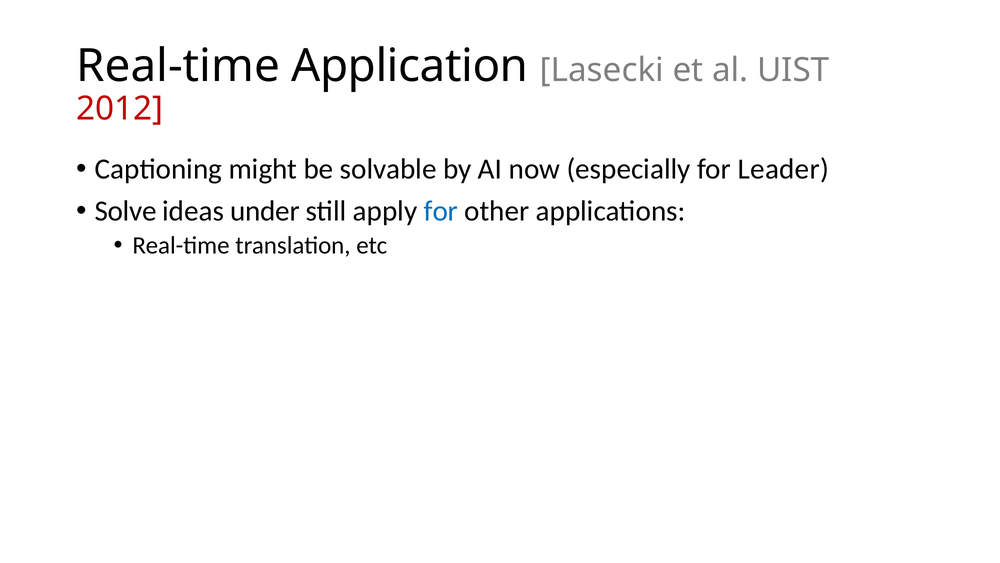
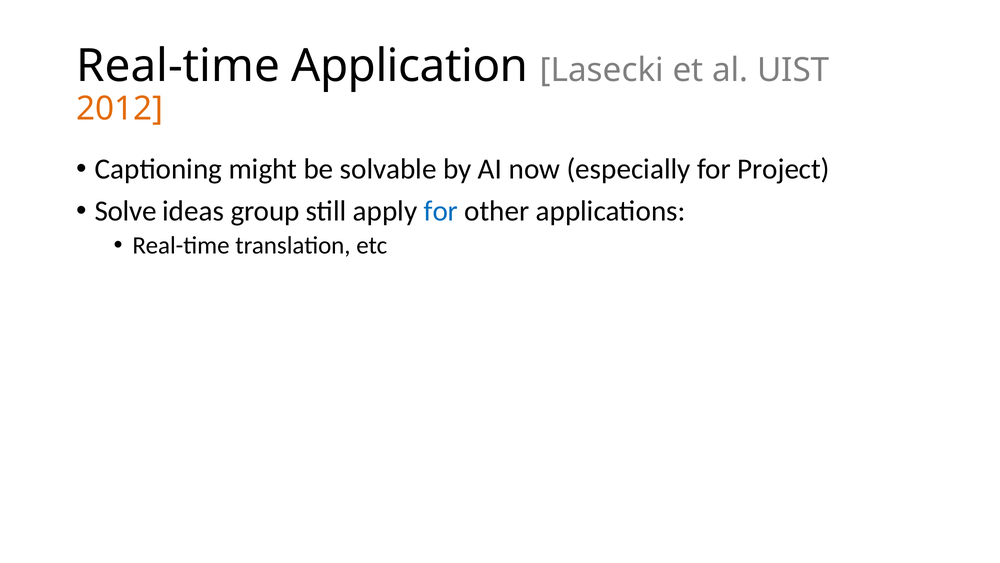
2012 colour: red -> orange (120, 109)
Leader: Leader -> Project (784, 169)
under: under -> group (265, 211)
